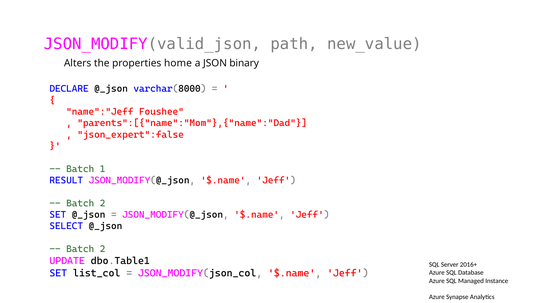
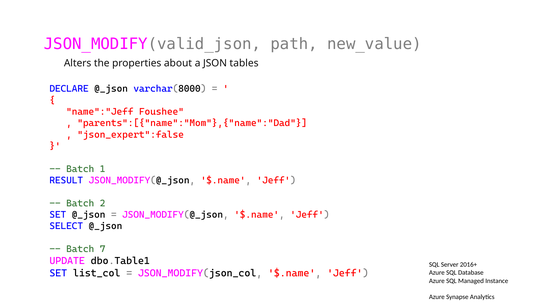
home: home -> about (178, 63)
binary: binary -> tables (244, 63)
2: 2 -> 7 (103, 249)
